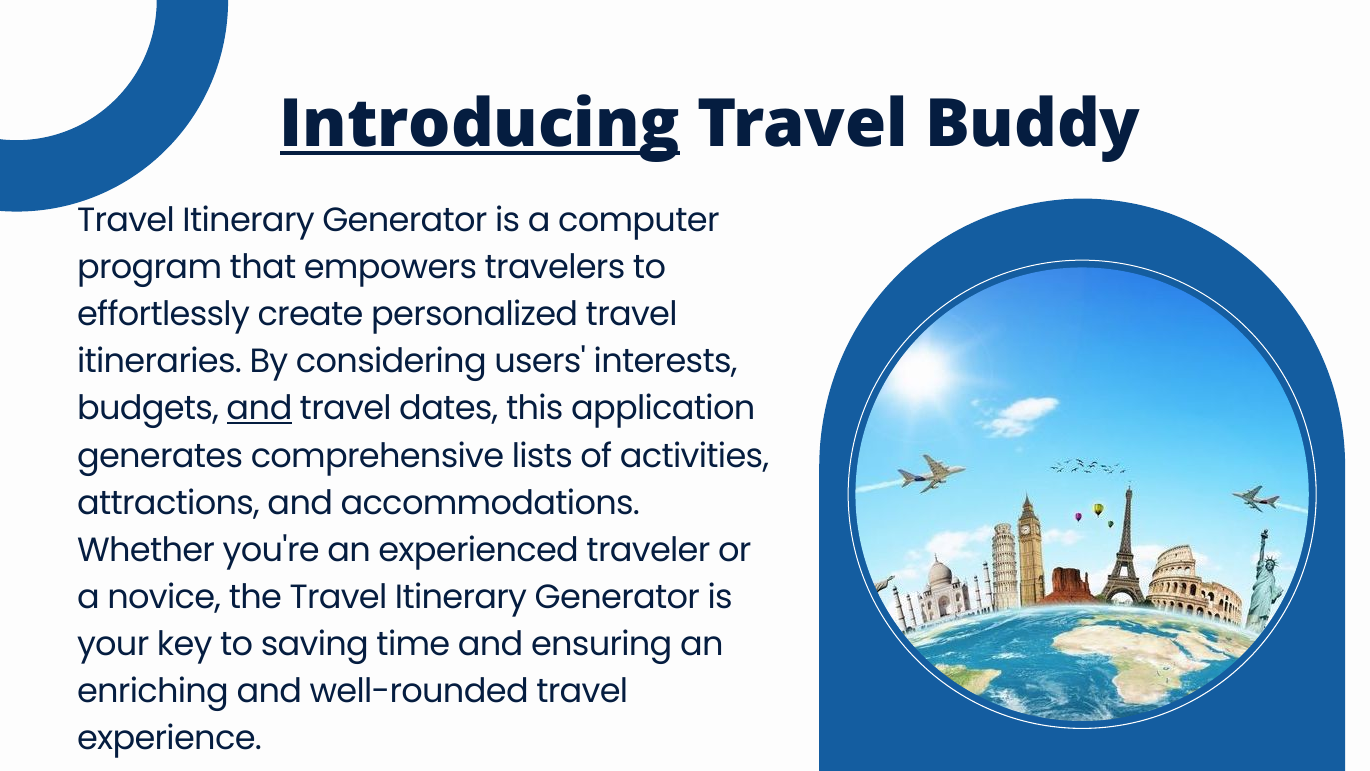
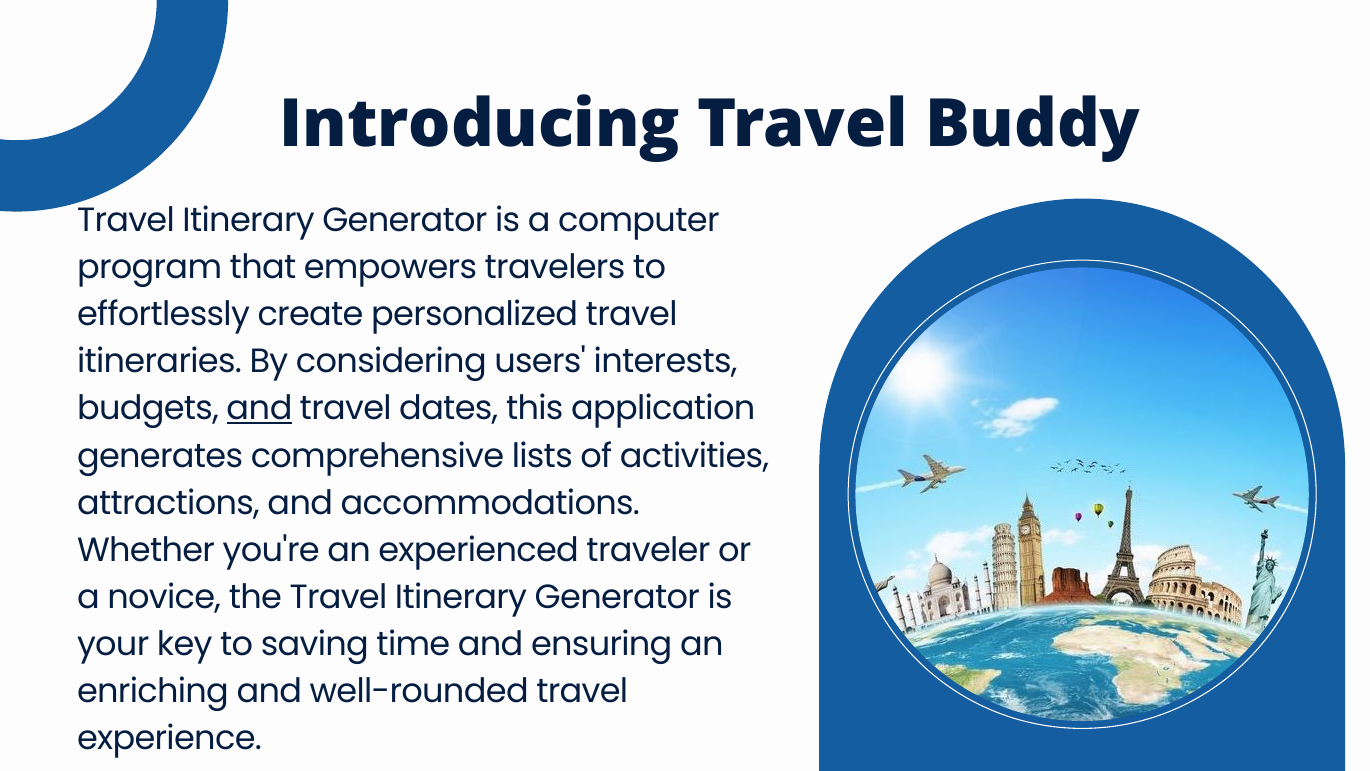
Introducing underline: present -> none (480, 124)
